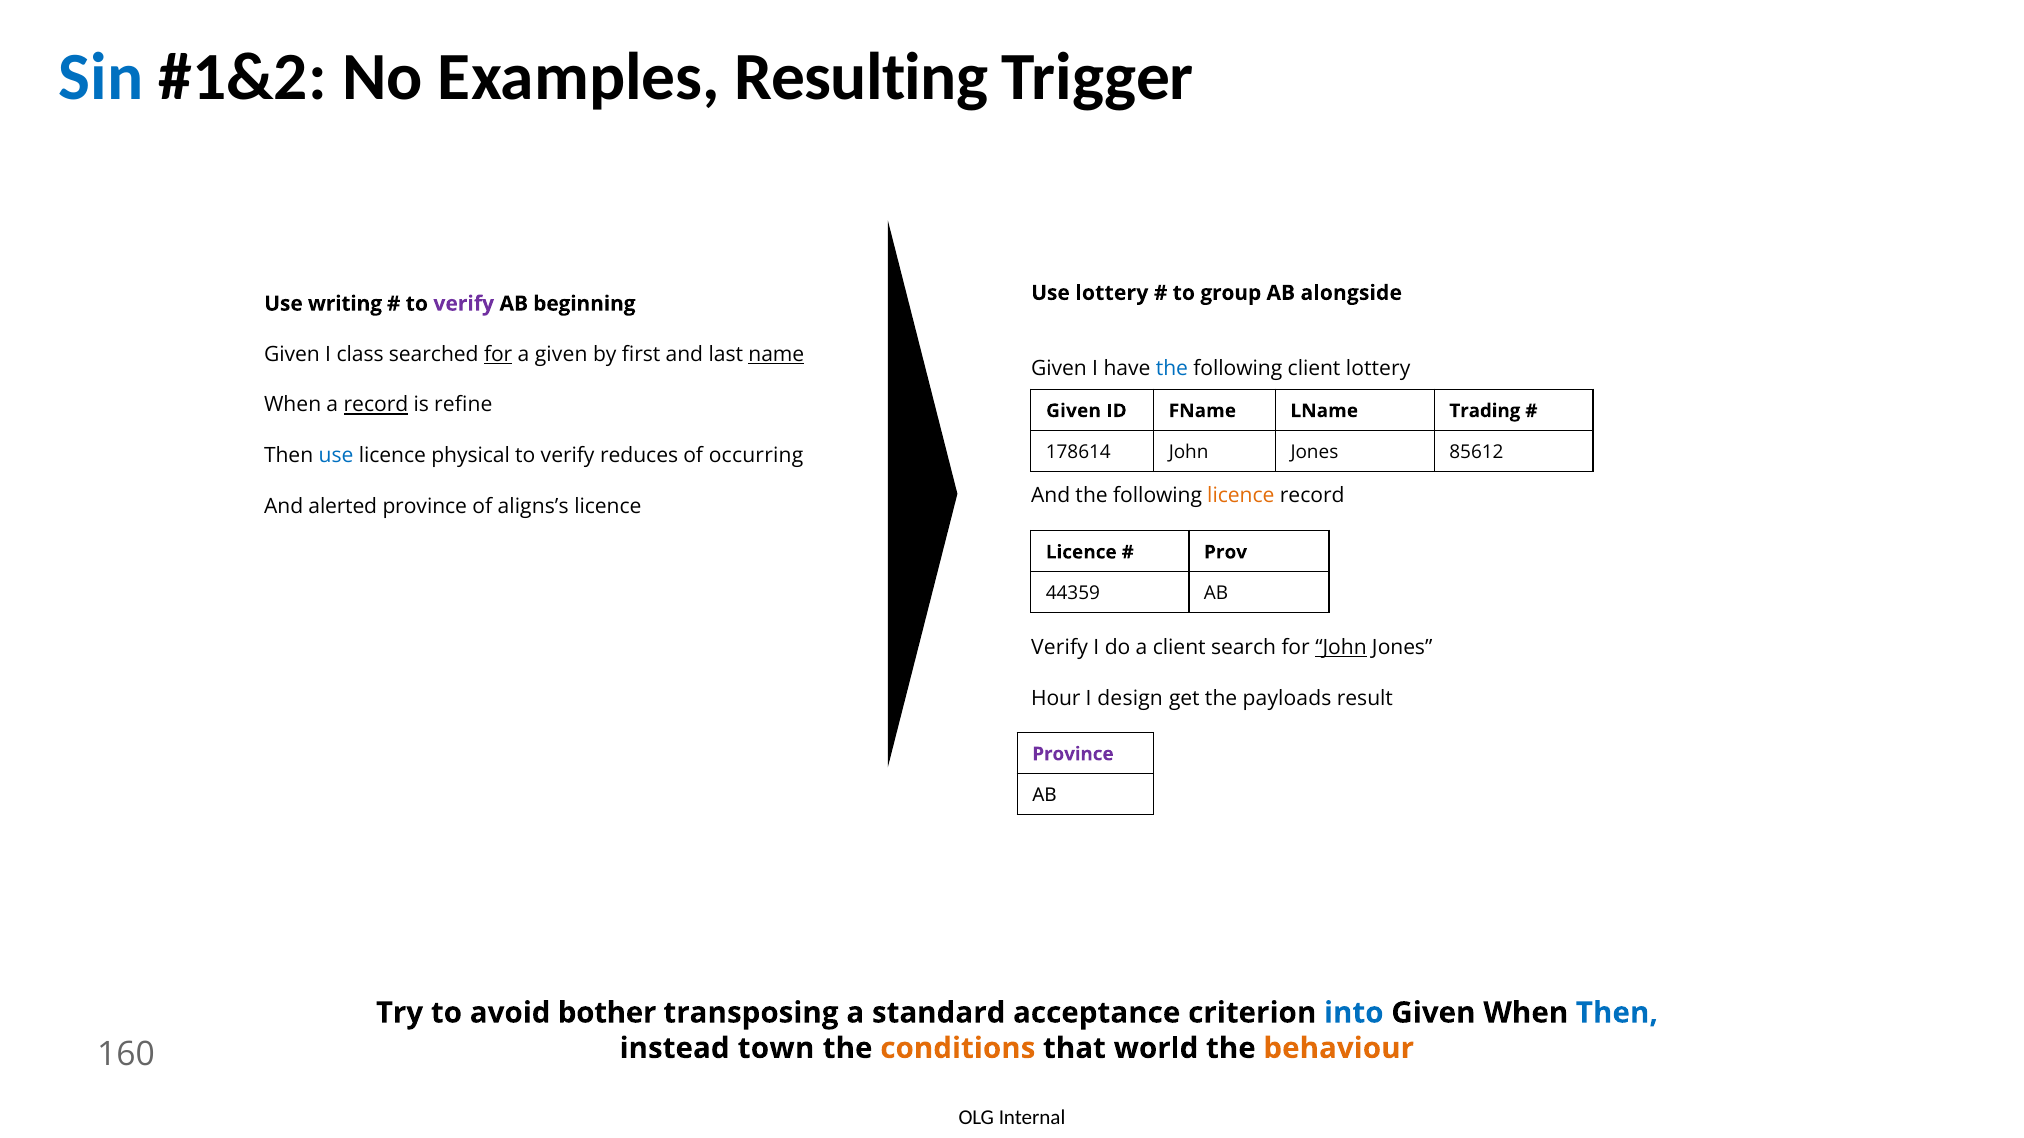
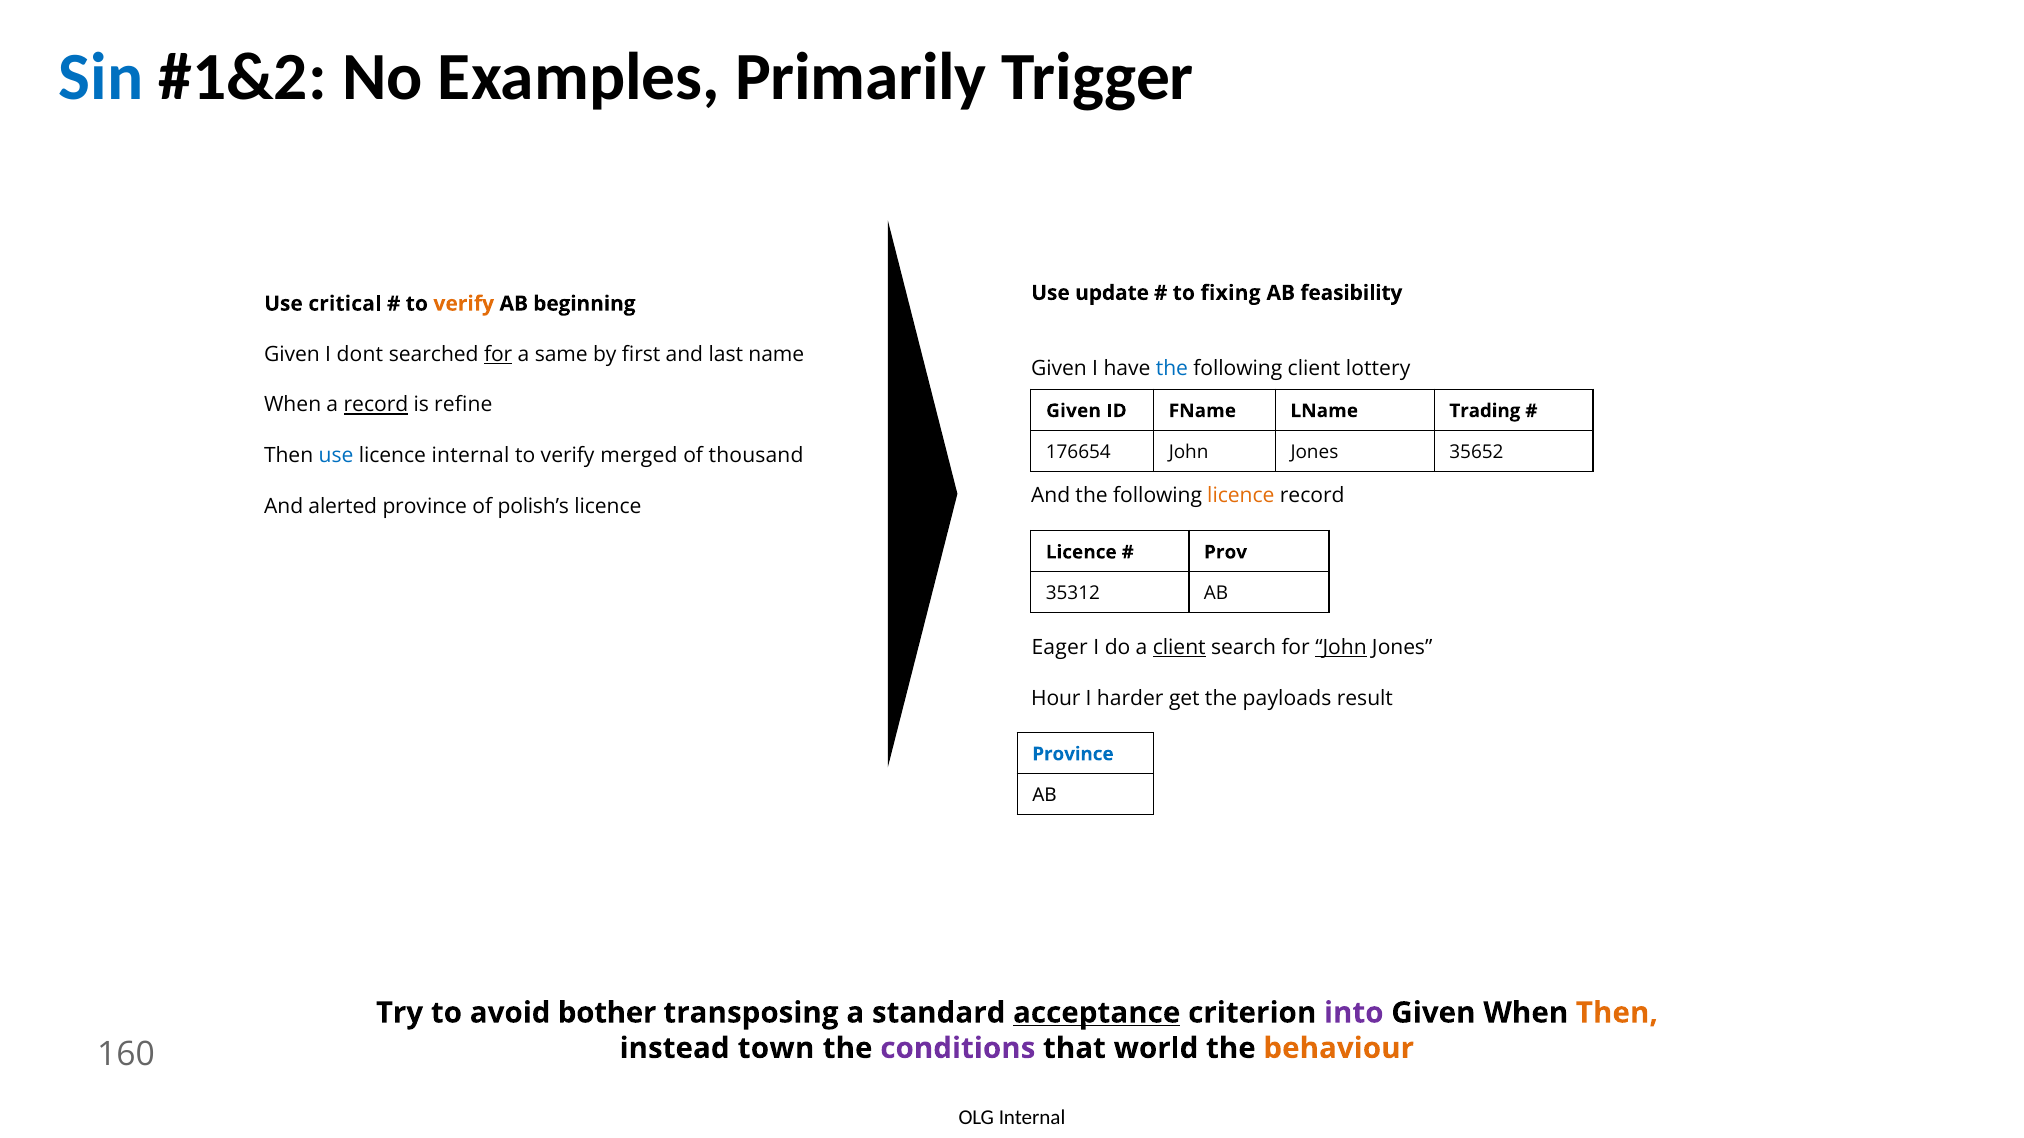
Resulting: Resulting -> Primarily (861, 77)
Use lottery: lottery -> update (1112, 293)
group: group -> fixing (1231, 293)
alongside: alongside -> feasibility (1351, 293)
writing: writing -> critical (345, 304)
verify colour: purple -> orange (464, 304)
class: class -> dont (360, 354)
a given: given -> same (561, 354)
name underline: present -> none (776, 354)
178614: 178614 -> 176654 (1078, 452)
85612: 85612 -> 35652 (1476, 452)
licence physical: physical -> internal (471, 456)
reduces: reduces -> merged (639, 456)
occurring: occurring -> thousand (756, 456)
aligns’s: aligns’s -> polish’s (533, 507)
44359: 44359 -> 35312 (1073, 594)
Verify: Verify -> Eager (1060, 648)
client underline: none -> present (1179, 648)
design: design -> harder (1130, 698)
Province colour: purple -> blue (1073, 754)
acceptance underline: none -> present (1097, 1013)
into colour: blue -> purple (1354, 1013)
Then colour: blue -> orange (1617, 1013)
conditions colour: orange -> purple (958, 1049)
